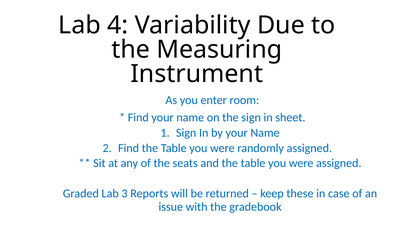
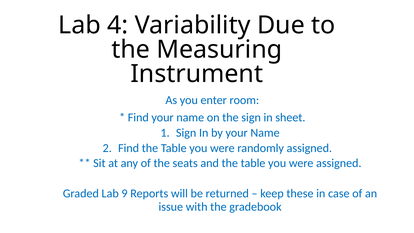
3: 3 -> 9 (125, 194)
